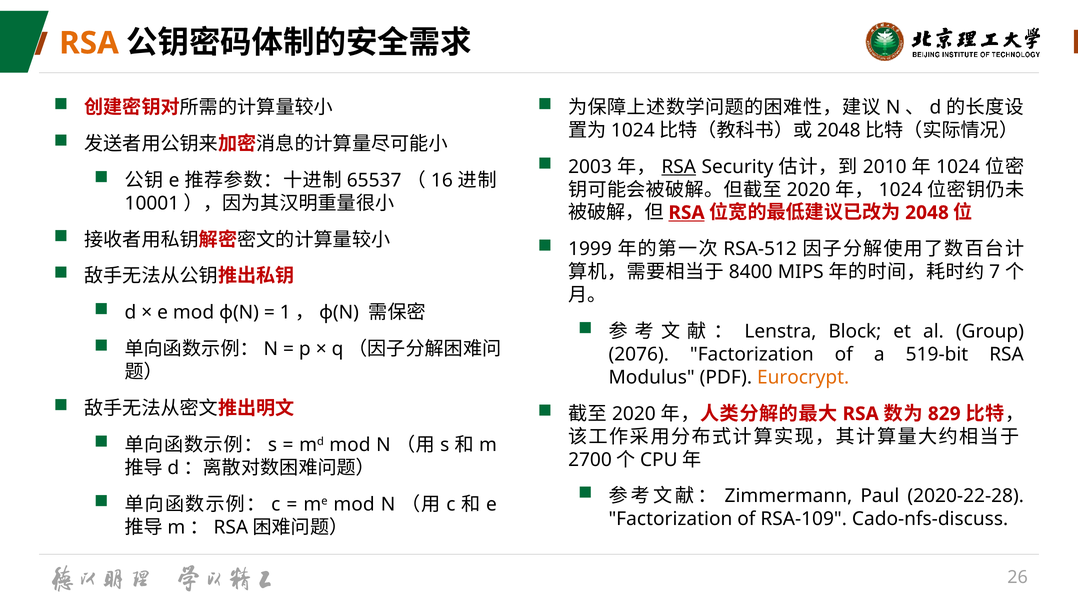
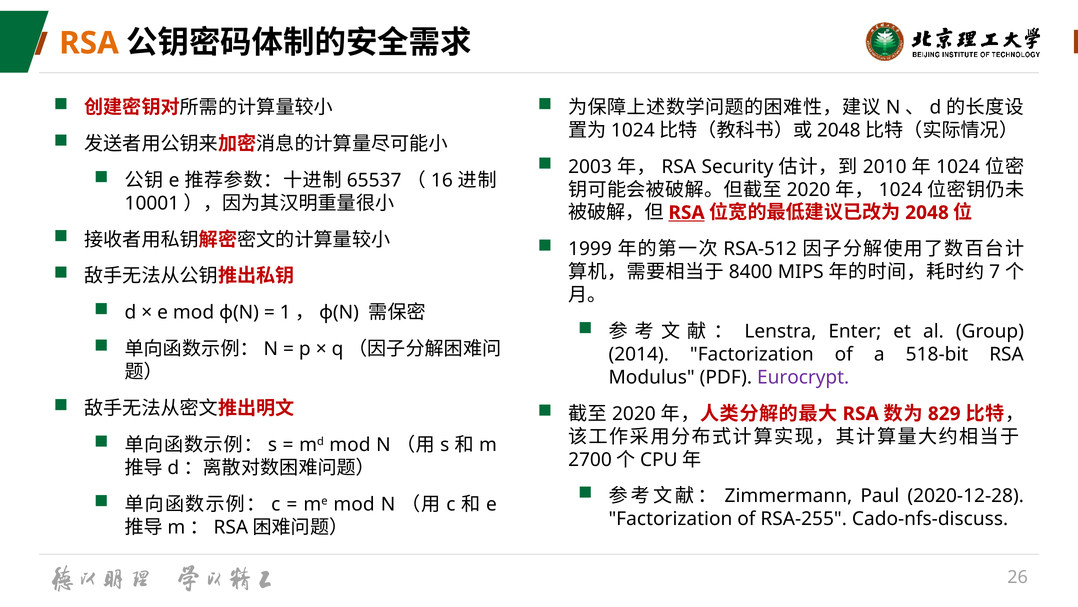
RSA underline: present -> none (679, 167)
Block: Block -> Enter (855, 331)
2076: 2076 -> 2014 (639, 354)
519-bit: 519-bit -> 518-bit (937, 354)
Eurocrypt colour: orange -> purple (803, 377)
2020-22-28: 2020-22-28 -> 2020-12-28 (966, 496)
RSA-109: RSA-109 -> RSA-255 (804, 519)
